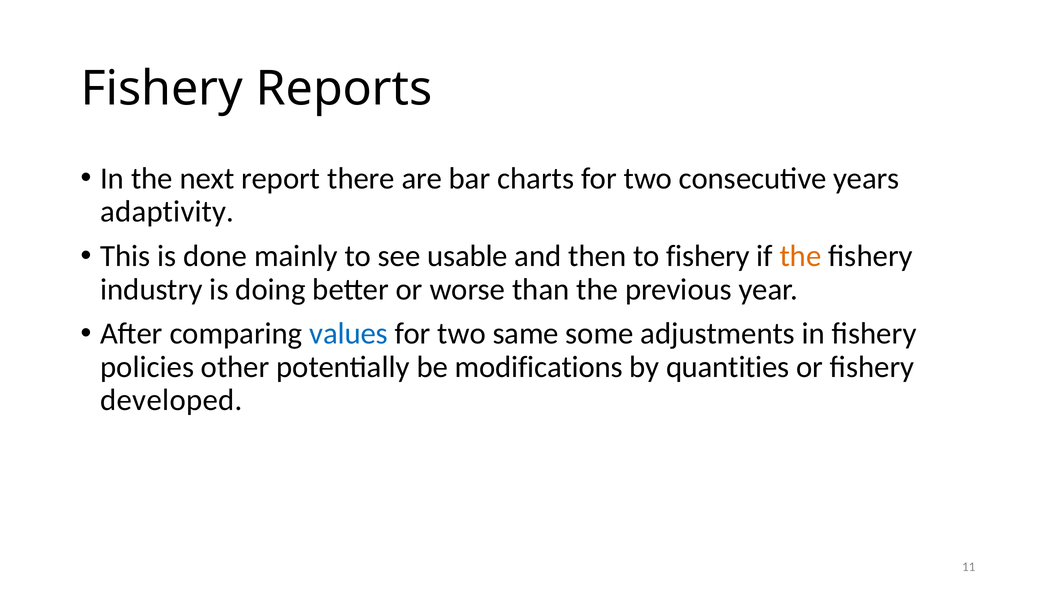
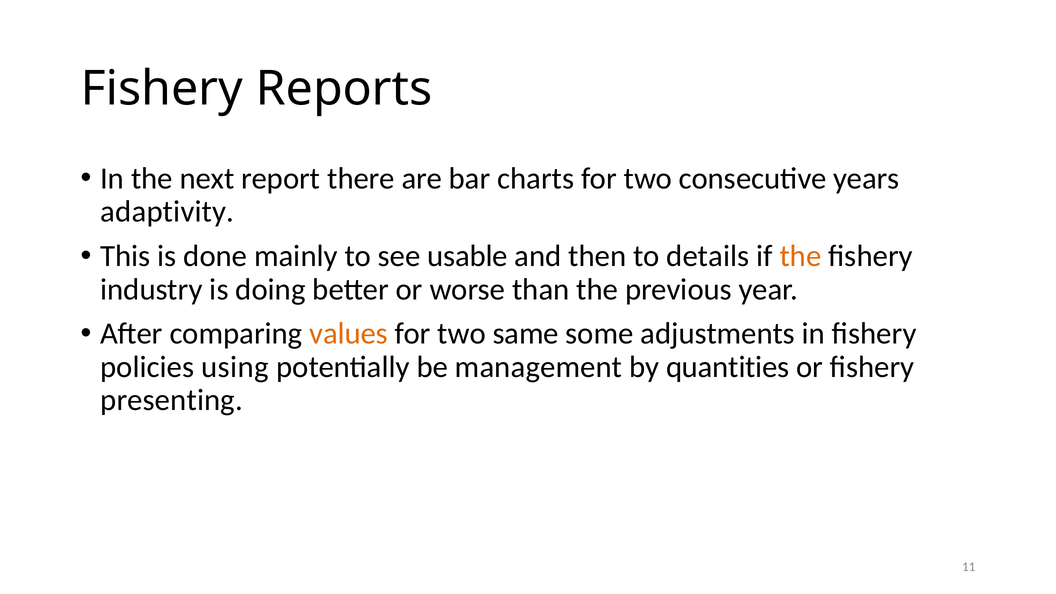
to fishery: fishery -> details (708, 256)
values colour: blue -> orange (349, 334)
other: other -> using (235, 367)
modifications: modifications -> management (539, 367)
developed: developed -> presenting (172, 400)
